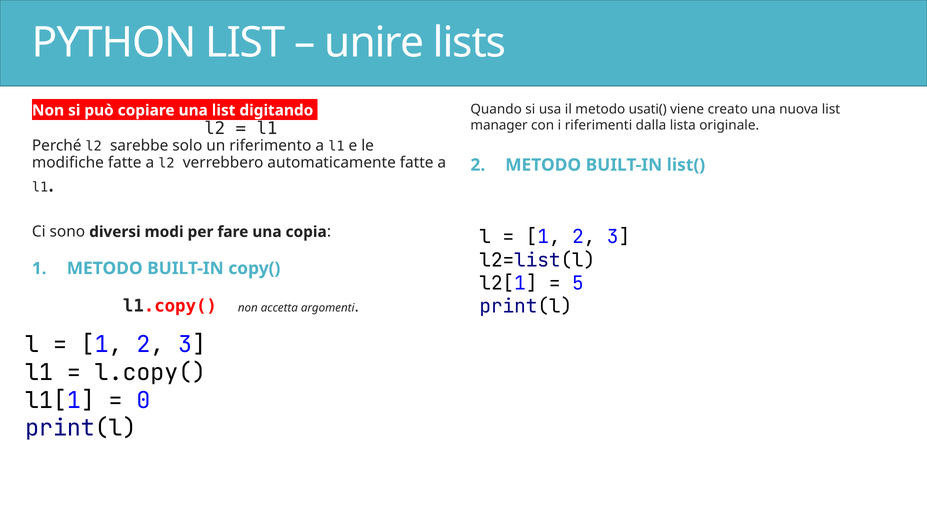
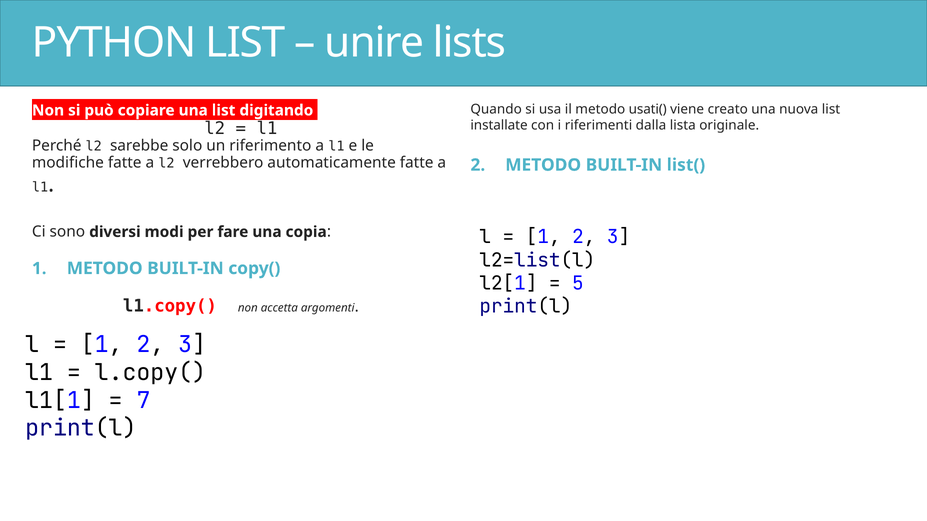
manager: manager -> installate (499, 125)
0: 0 -> 7 (143, 401)
